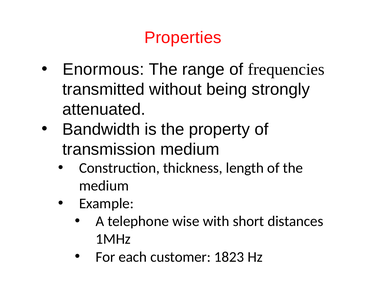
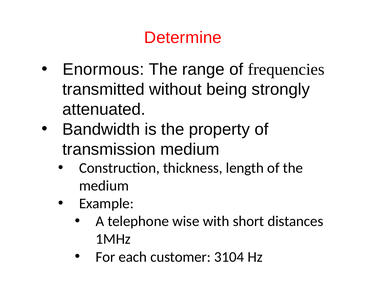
Properties: Properties -> Determine (183, 38)
1823: 1823 -> 3104 (229, 257)
